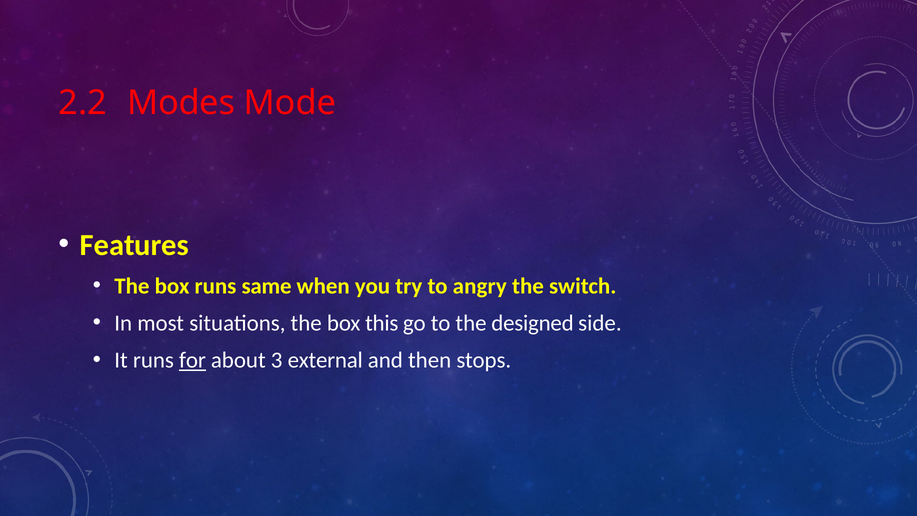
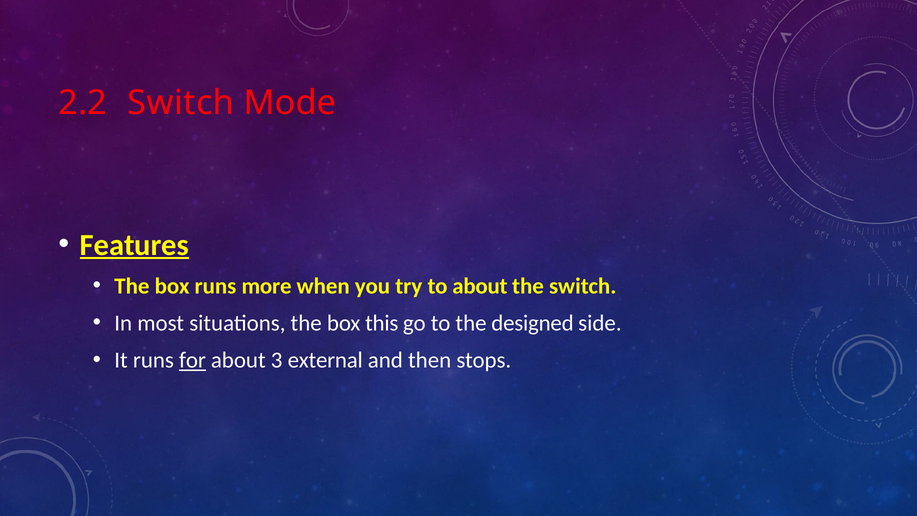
2.2 Modes: Modes -> Switch (181, 103)
Features underline: none -> present (134, 245)
same: same -> more (267, 286)
to angry: angry -> about (480, 286)
